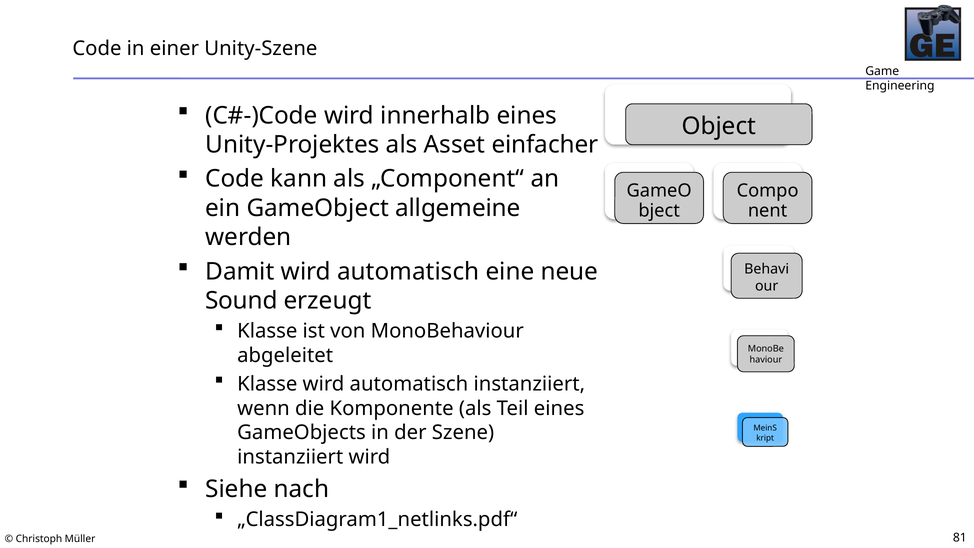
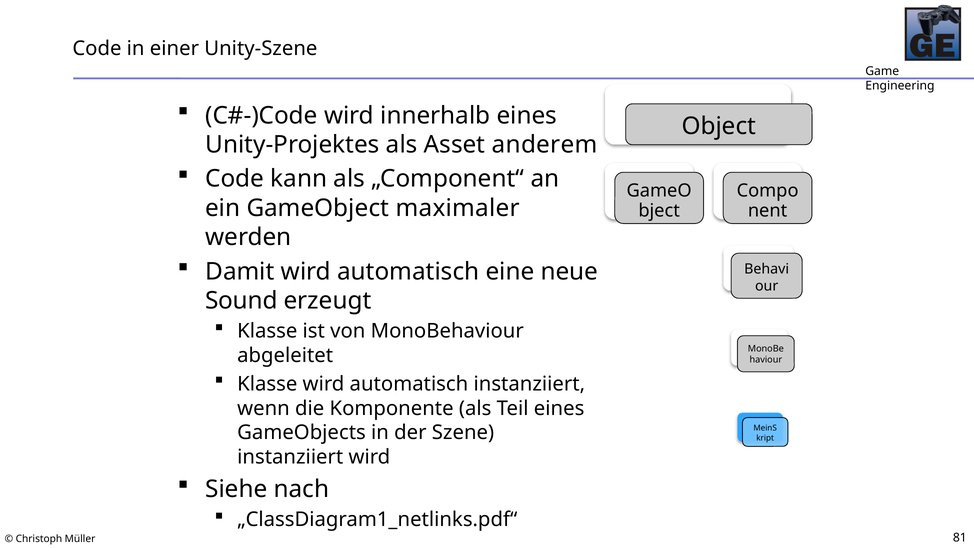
einfacher: einfacher -> anderem (545, 145)
allgemeine: allgemeine -> maximaler (458, 208)
